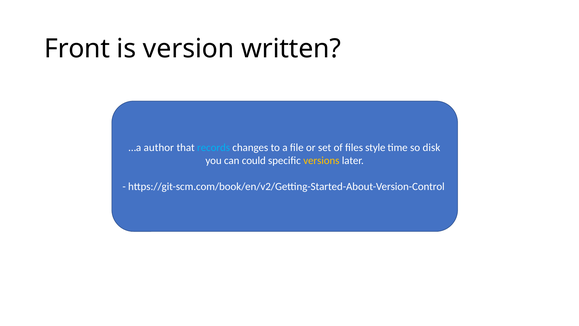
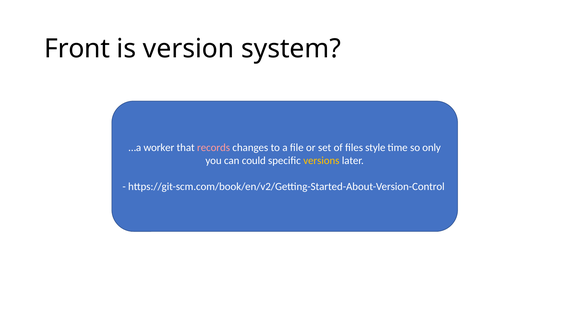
written: written -> system (291, 49)
author: author -> worker (159, 147)
records colour: light blue -> pink (214, 147)
disk: disk -> only (432, 147)
